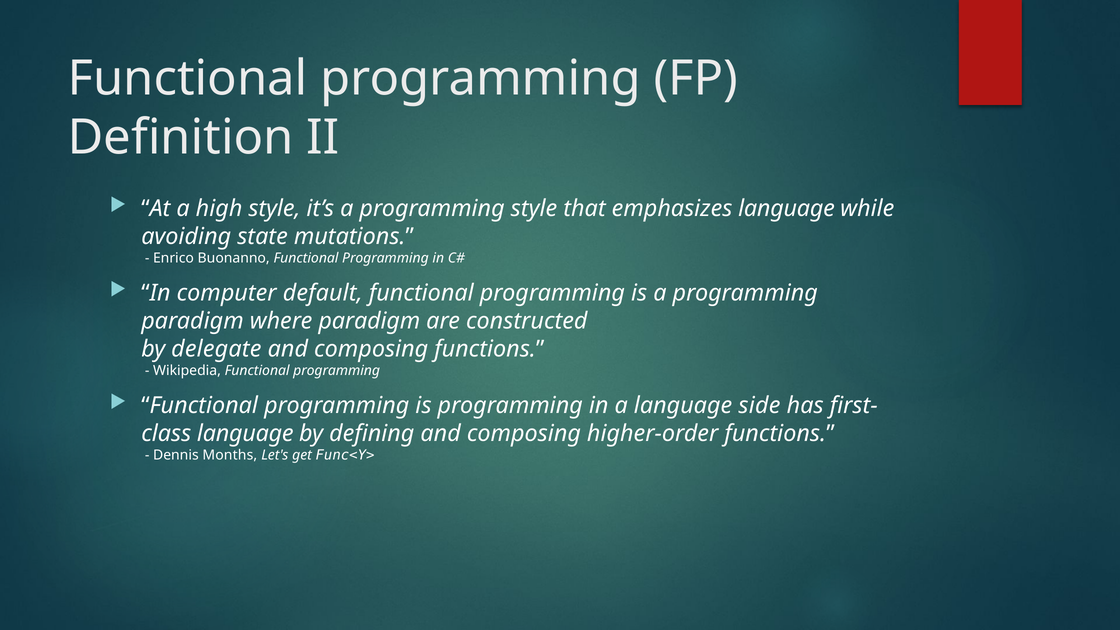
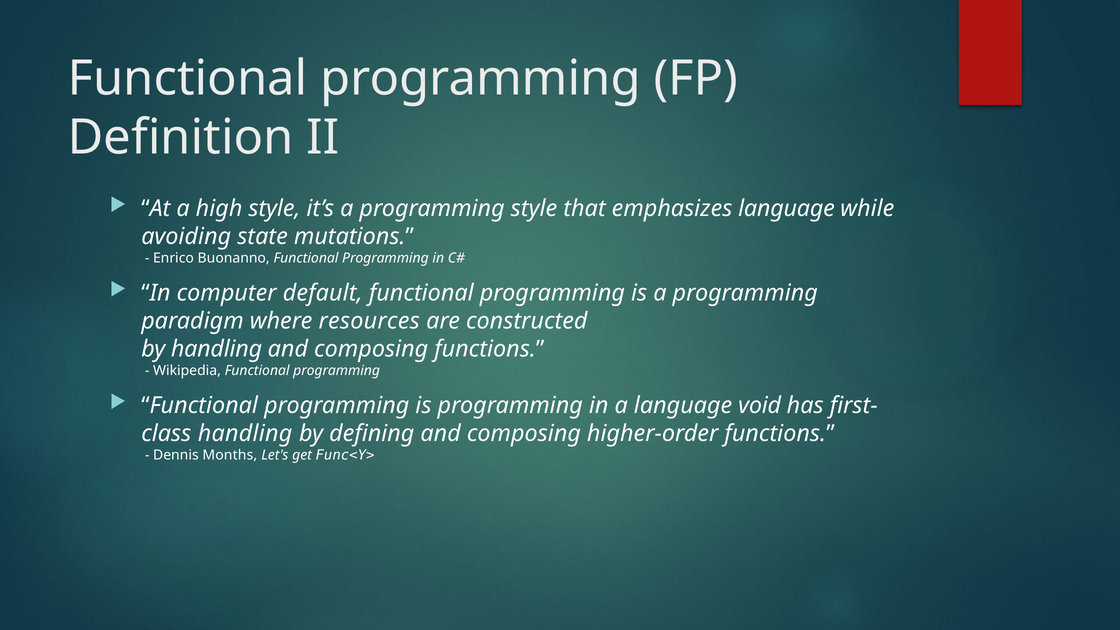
where paradigm: paradigm -> resources (369, 321)
by delegate: delegate -> handling (217, 349)
side: side -> void (760, 405)
language: language -> handling (245, 433)
